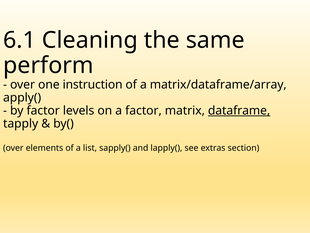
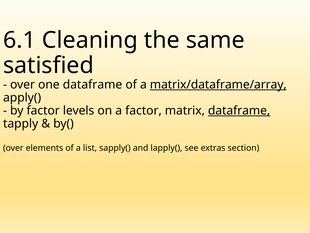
perform: perform -> satisfied (48, 65)
one instruction: instruction -> dataframe (93, 84)
matrix/dataframe/array underline: none -> present (218, 84)
